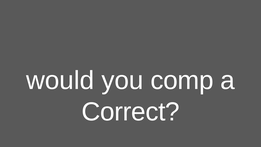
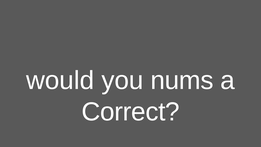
comp: comp -> nums (182, 80)
